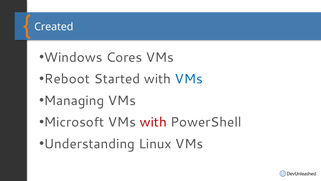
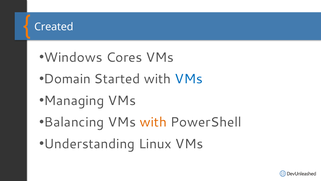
Reboot: Reboot -> Domain (67, 79)
Microsoft: Microsoft -> Balancing (74, 122)
with colour: red -> orange (153, 122)
